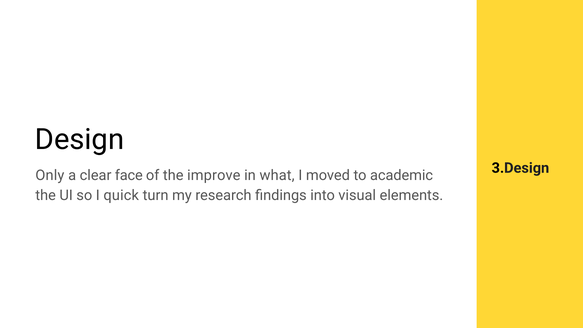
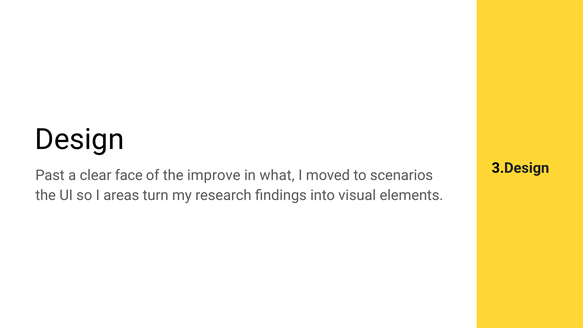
Only: Only -> Past (50, 175)
academic: academic -> scenarios (402, 175)
quick: quick -> areas (121, 195)
